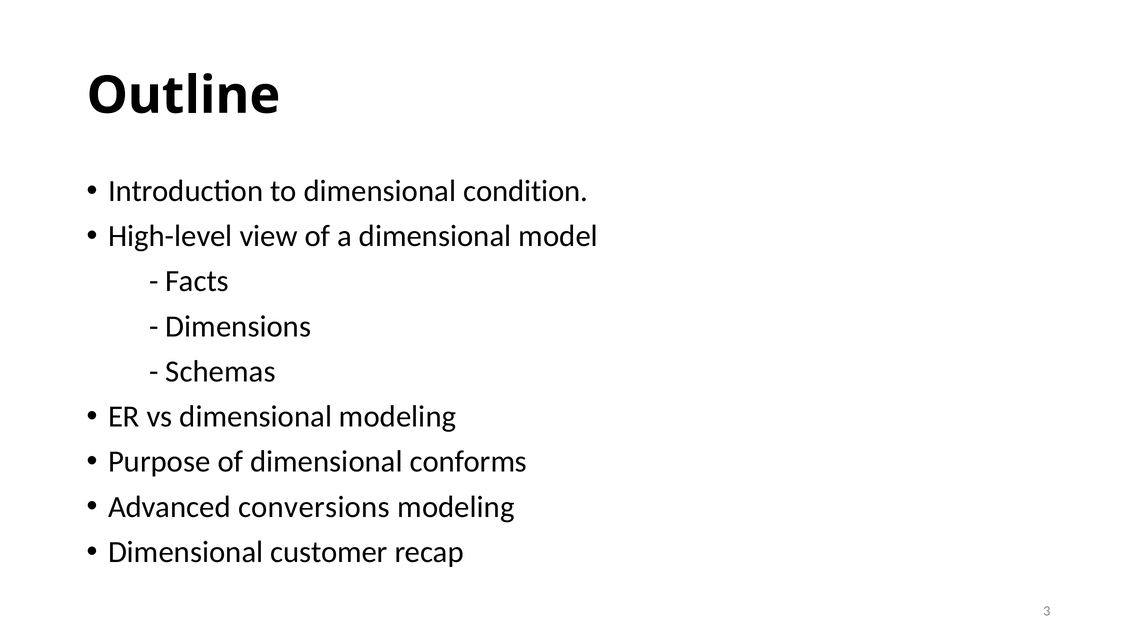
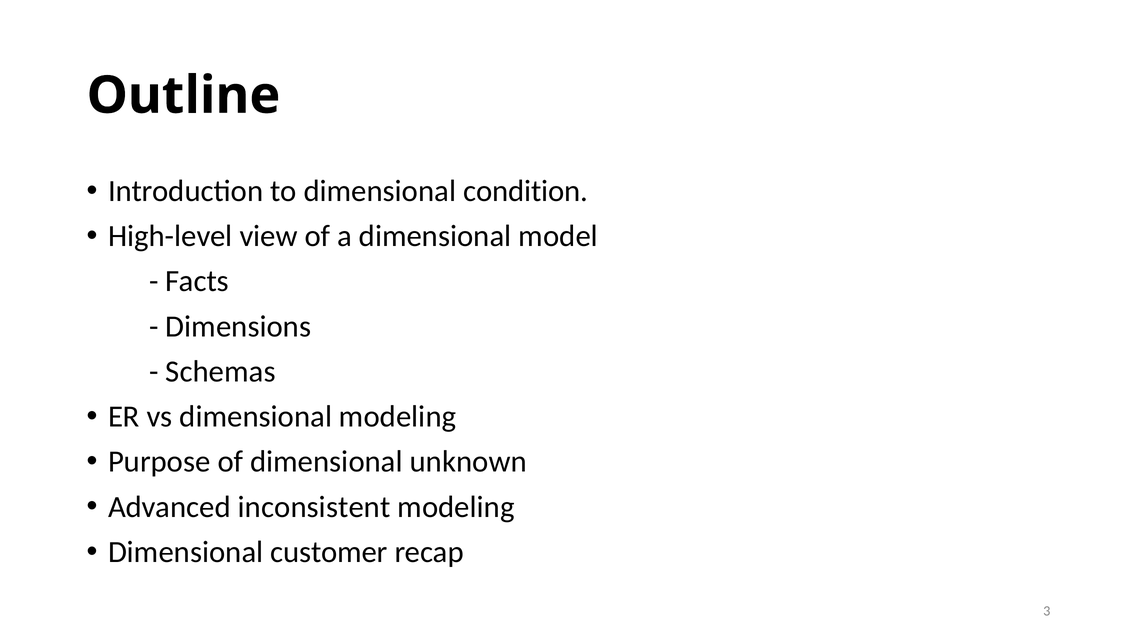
conforms: conforms -> unknown (468, 461)
conversions: conversions -> inconsistent (314, 507)
